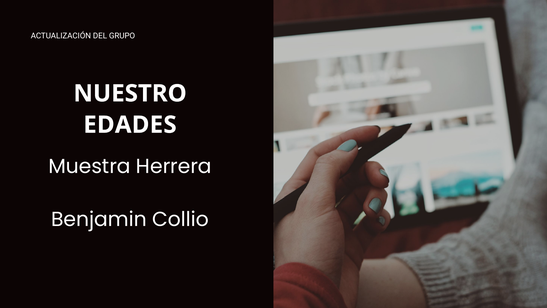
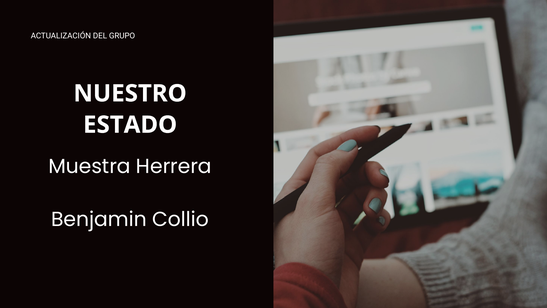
EDADES: EDADES -> ESTADO (130, 125)
